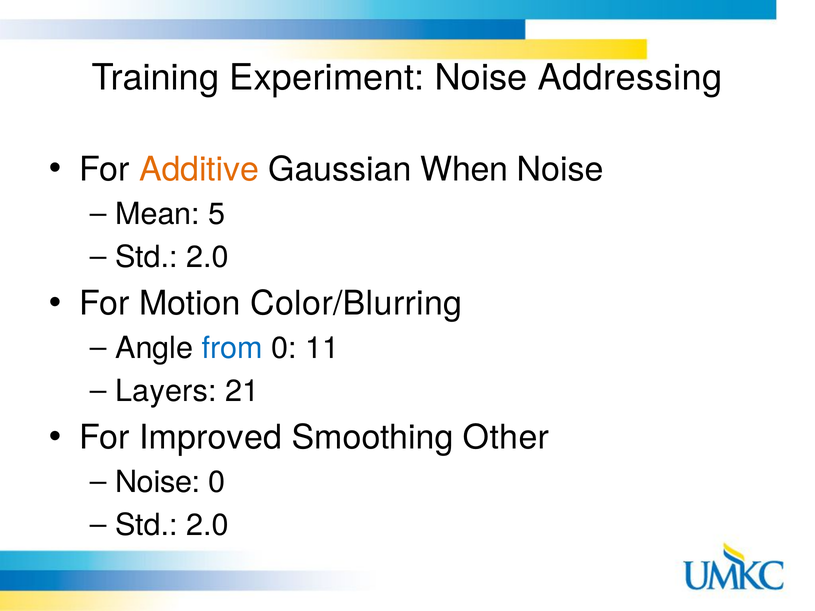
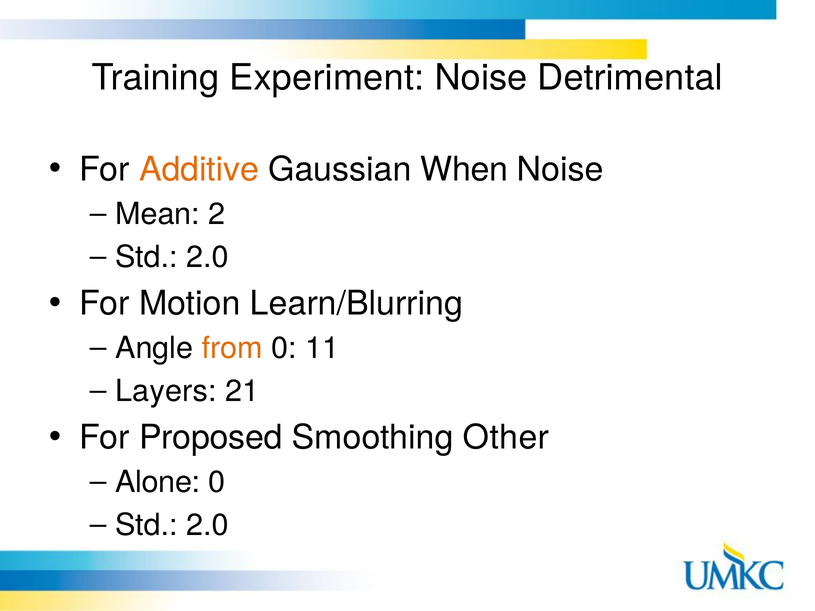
Addressing: Addressing -> Detrimental (630, 78)
5: 5 -> 2 (217, 214)
Color/Blurring: Color/Blurring -> Learn/Blurring (356, 304)
from colour: blue -> orange (232, 348)
Improved: Improved -> Proposed (211, 438)
Noise: Noise -> Alone (158, 483)
